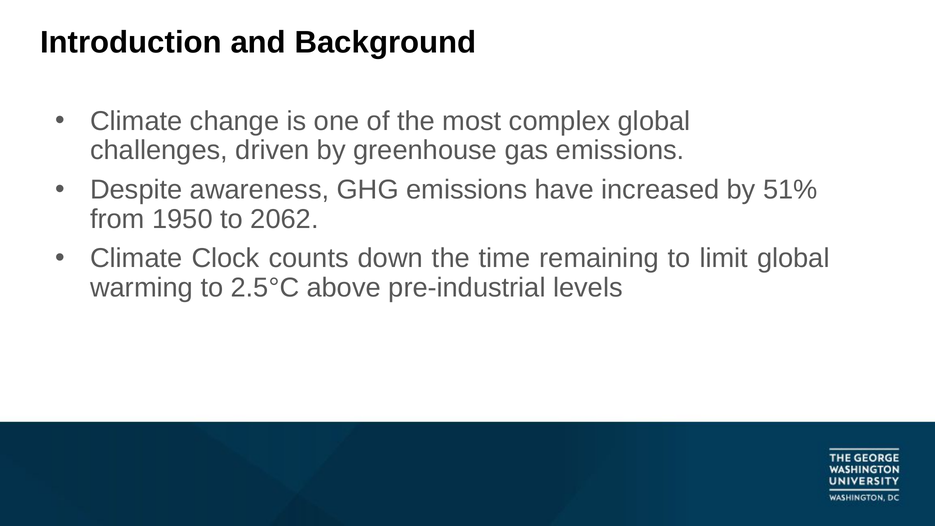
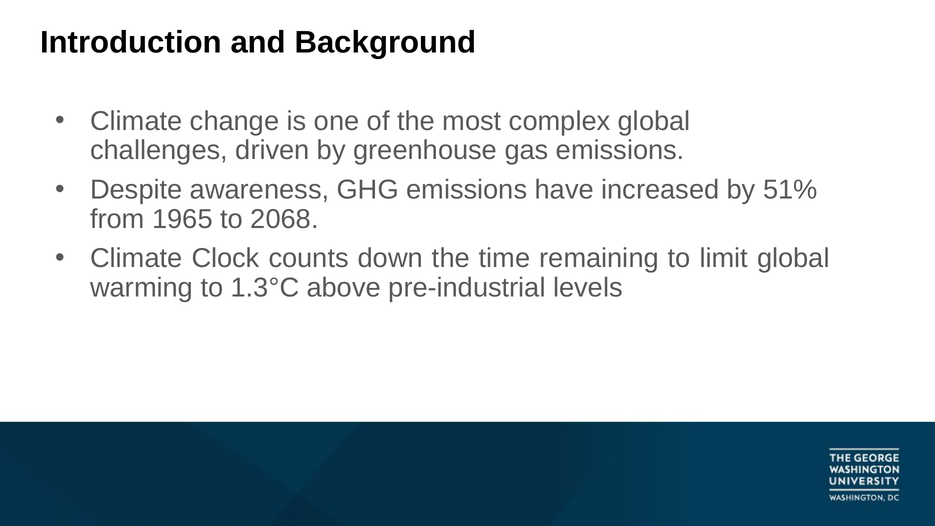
1950: 1950 -> 1965 (182, 219)
2062: 2062 -> 2068 (284, 219)
2.5°C: 2.5°C -> 1.3°C (265, 288)
